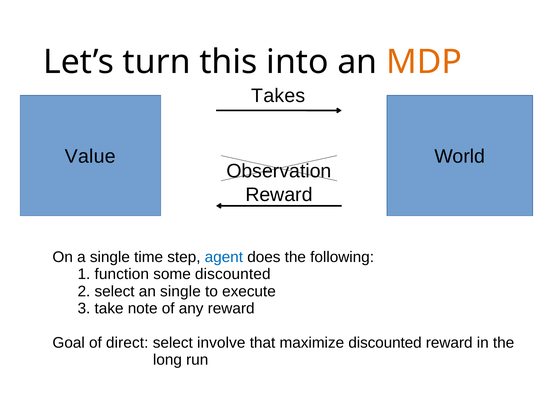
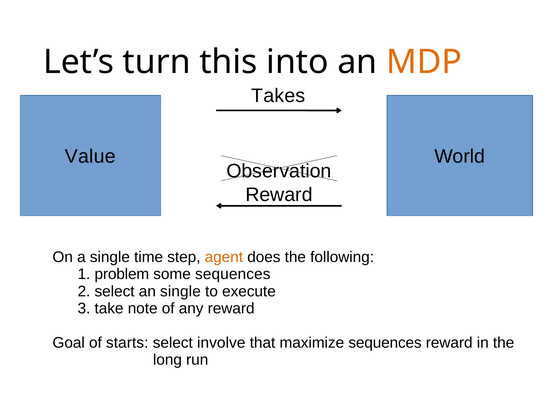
agent colour: blue -> orange (224, 257)
function: function -> problem (122, 274)
some discounted: discounted -> sequences (233, 274)
direct: direct -> starts (127, 343)
maximize discounted: discounted -> sequences (385, 343)
